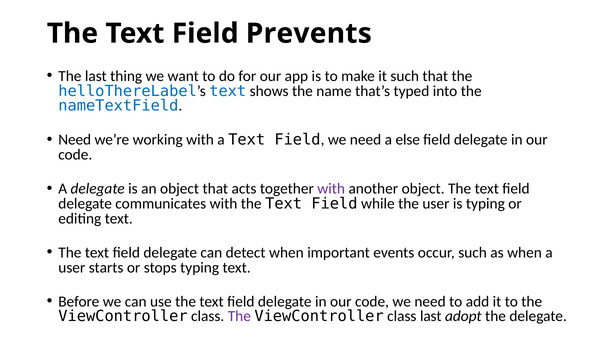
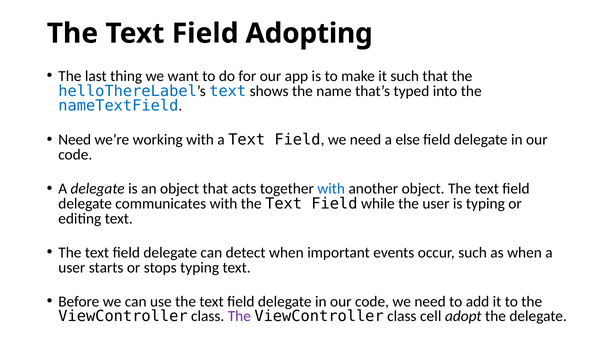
Prevents: Prevents -> Adopting (309, 33)
with colour: purple -> blue (331, 189)
class last: last -> cell (431, 317)
